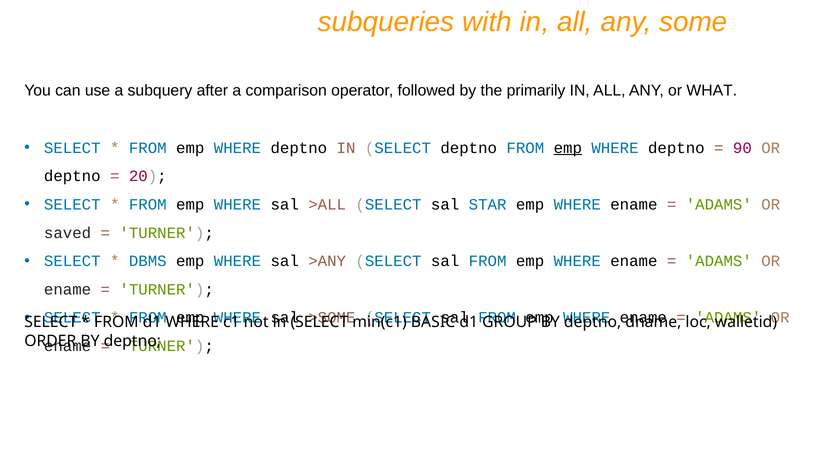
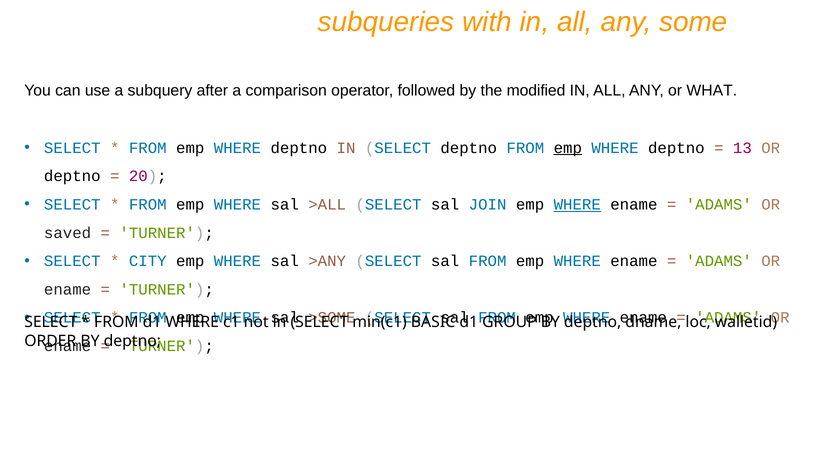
primarily: primarily -> modified (536, 90)
90: 90 -> 13 (742, 148)
STAR: STAR -> JOIN (488, 204)
WHERE underline: none -> present (577, 204)
DBMS: DBMS -> CITY (148, 261)
